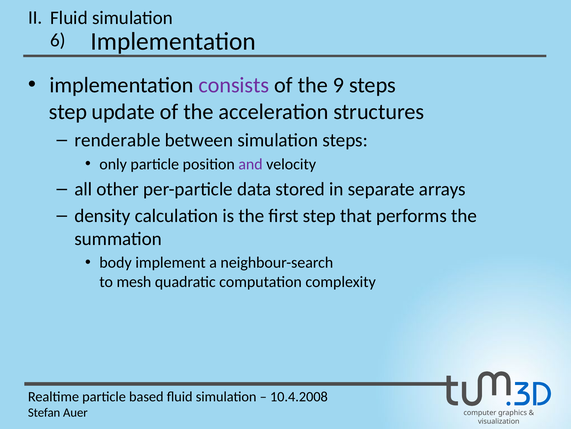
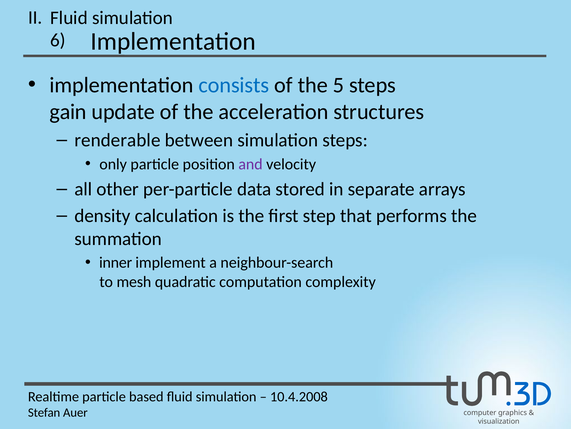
consists colour: purple -> blue (234, 85)
9: 9 -> 5 (338, 85)
step: step -> gain (68, 112)
body: body -> inner (116, 262)
